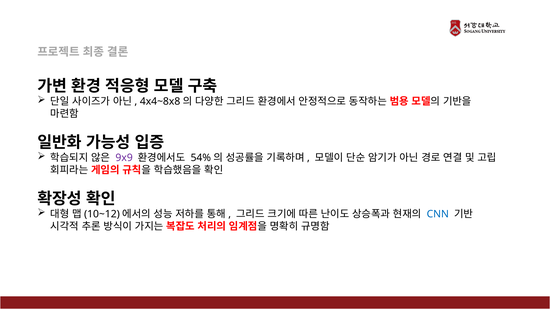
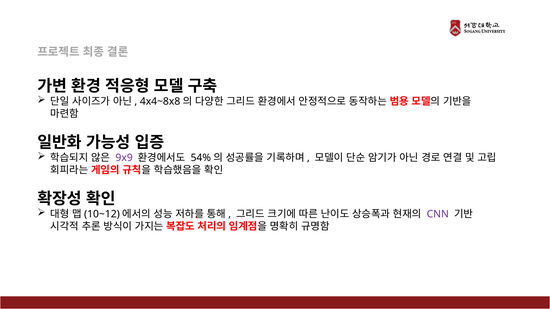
CNN colour: blue -> purple (438, 214)
